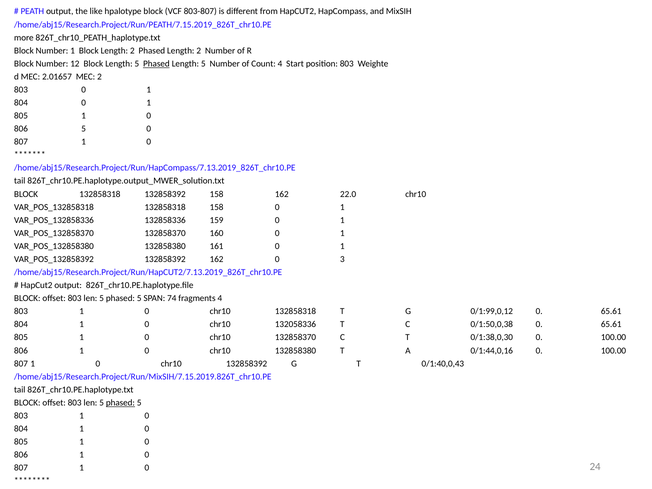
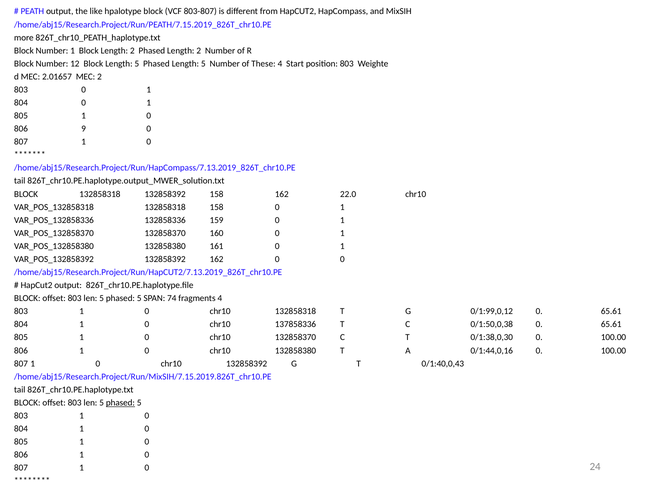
Phased underline: present -> none (156, 64)
Count: Count -> These (263, 64)
806 5: 5 -> 9 (84, 129)
0 3: 3 -> 0 (342, 259)
132058336: 132058336 -> 137858336 (295, 324)
